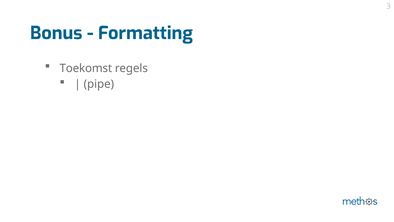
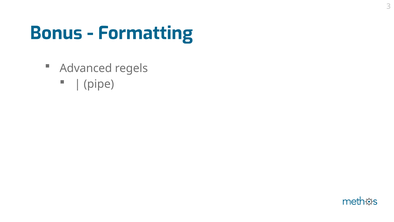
Toekomst: Toekomst -> Advanced (86, 68)
